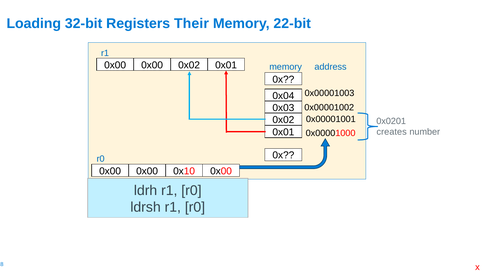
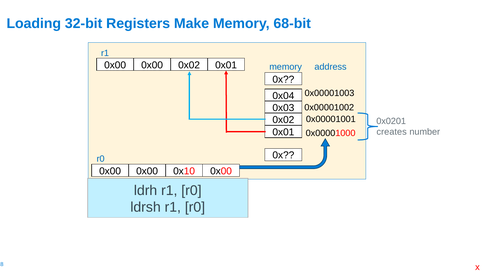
Their: Their -> Make (192, 24)
22-bit: 22-bit -> 68-bit (292, 24)
